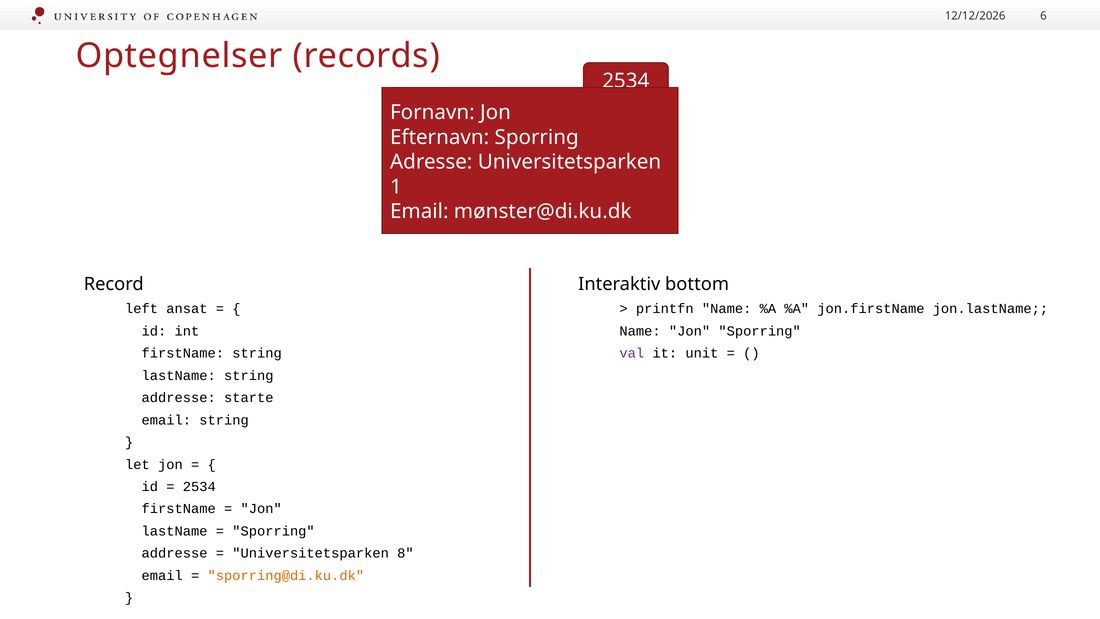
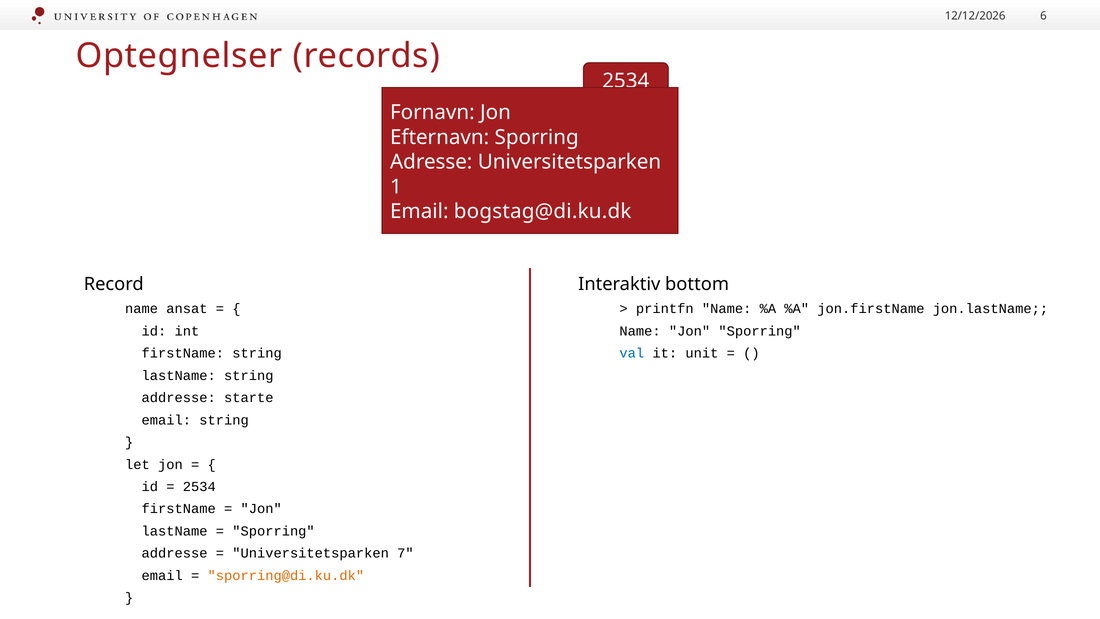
mønster@di.ku.dk: mønster@di.ku.dk -> bogstag@di.ku.dk (543, 211)
left: left -> name (142, 309)
val colour: purple -> blue (632, 353)
8: 8 -> 7 (405, 553)
